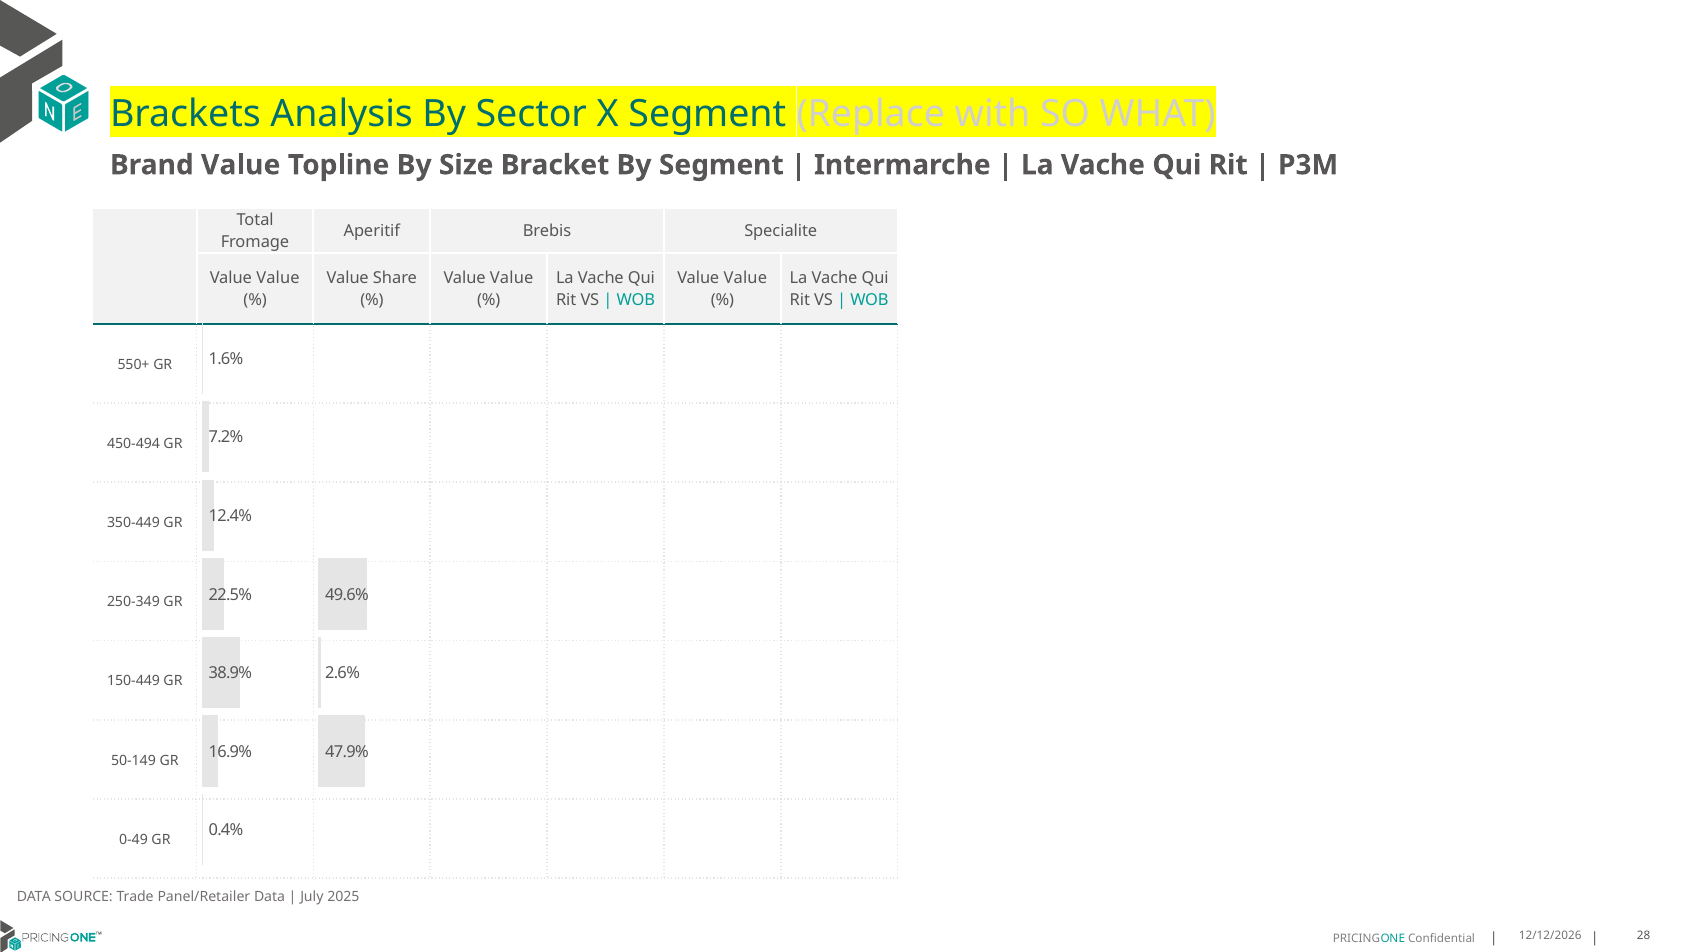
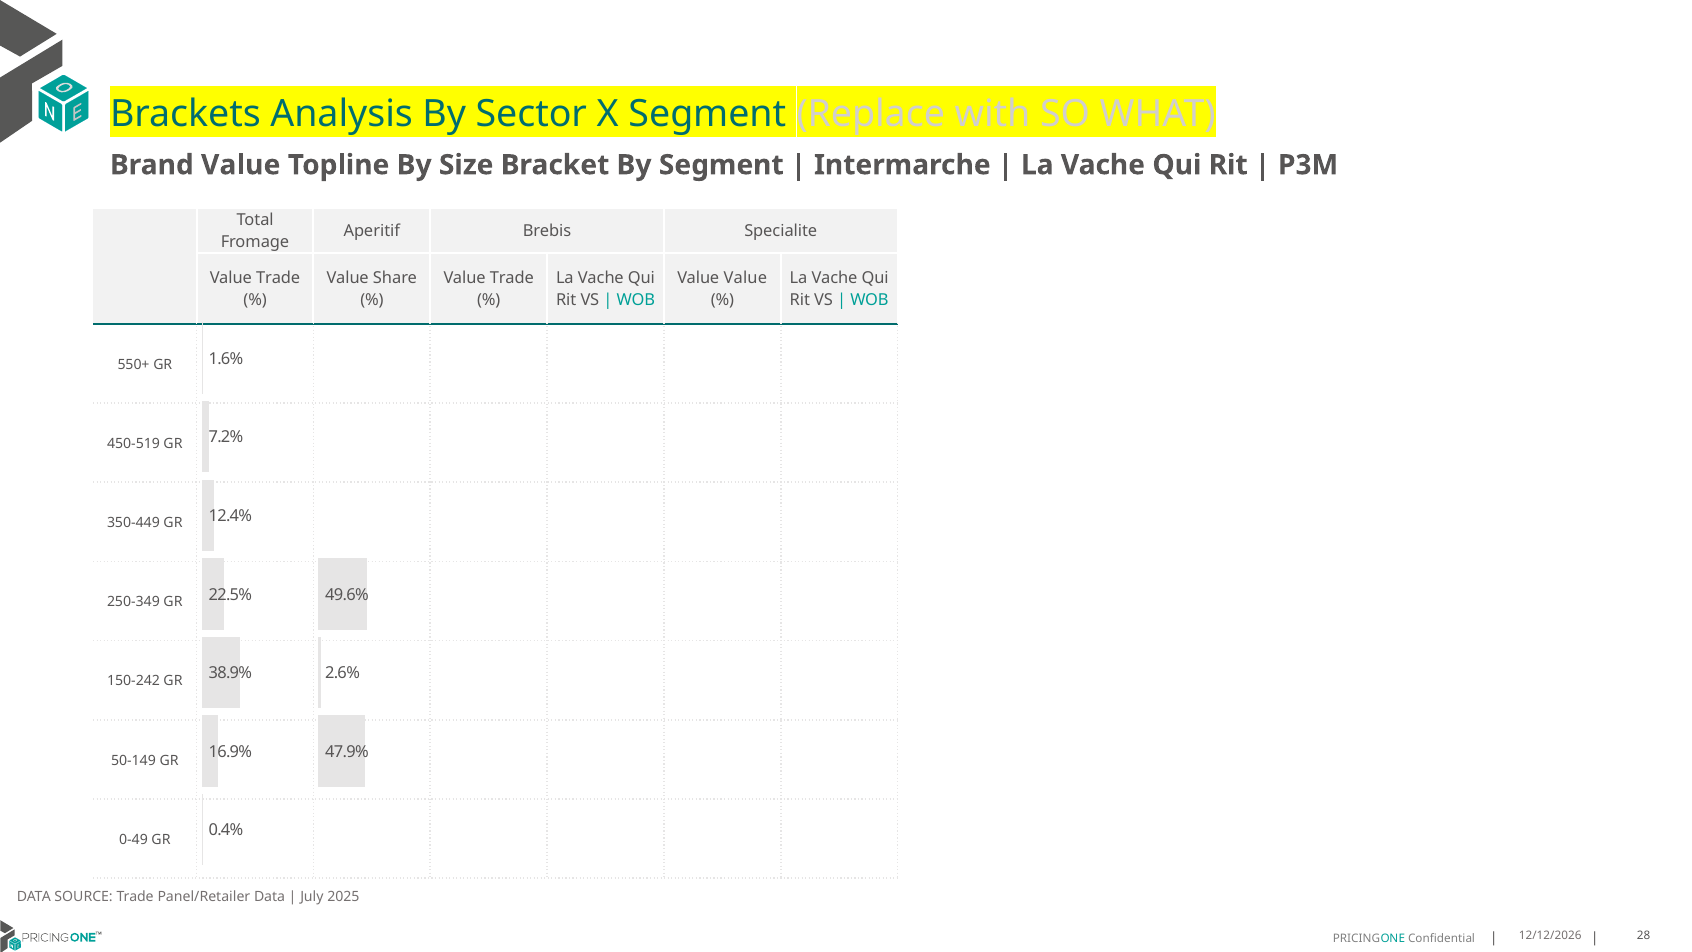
Value: Value -> Trade (278, 278)
Value: Value -> Trade (512, 278)
450-494: 450-494 -> 450-519 (134, 444)
150-449: 150-449 -> 150-242 (134, 681)
